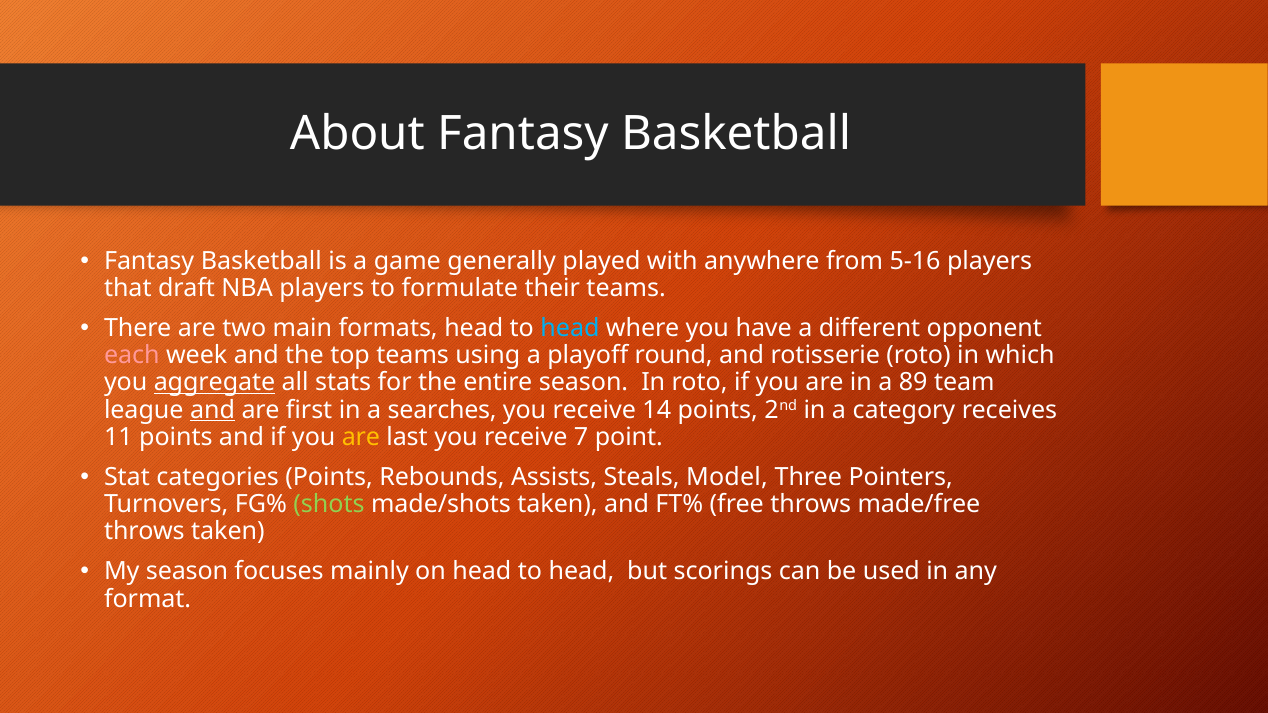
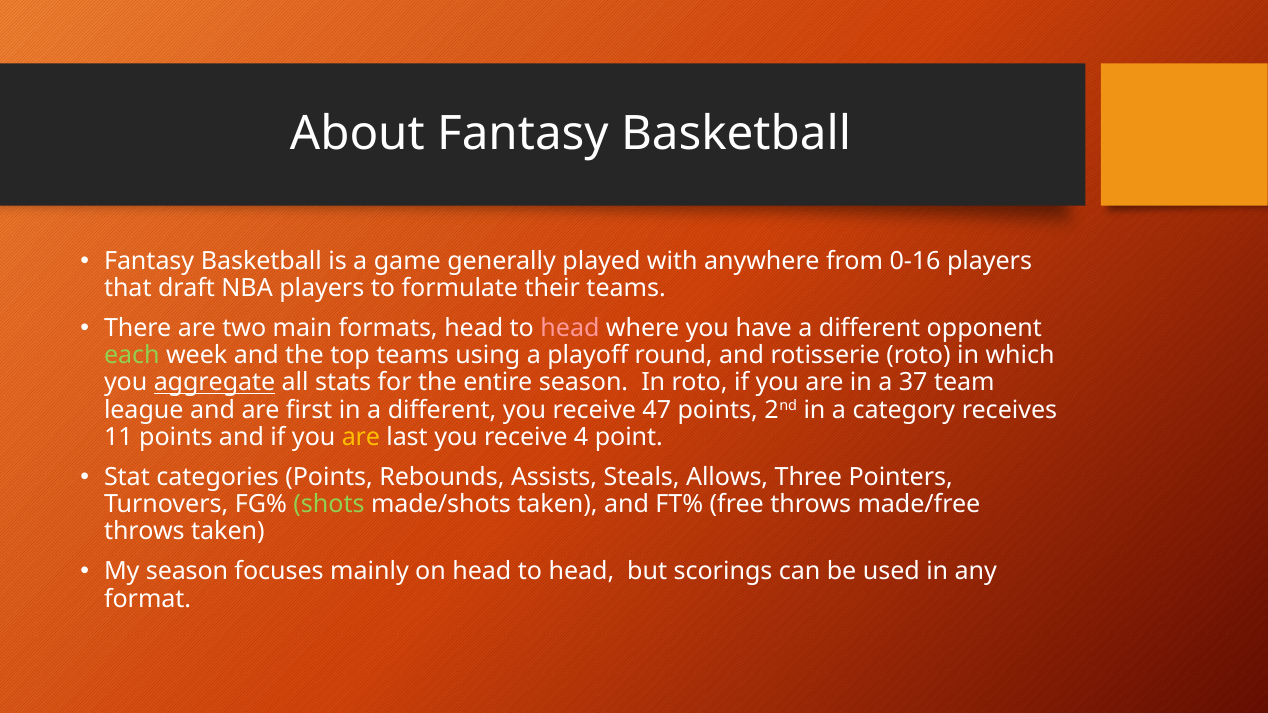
5-16: 5-16 -> 0-16 (915, 261)
head colour: light blue -> pink (570, 329)
each colour: pink -> light green (132, 356)
89: 89 -> 37 (913, 383)
and underline: present -> none (212, 410)
in a searches: searches -> different (442, 410)
14: 14 -> 47 (657, 410)
7: 7 -> 4 (581, 437)
Model: Model -> Allows (727, 477)
